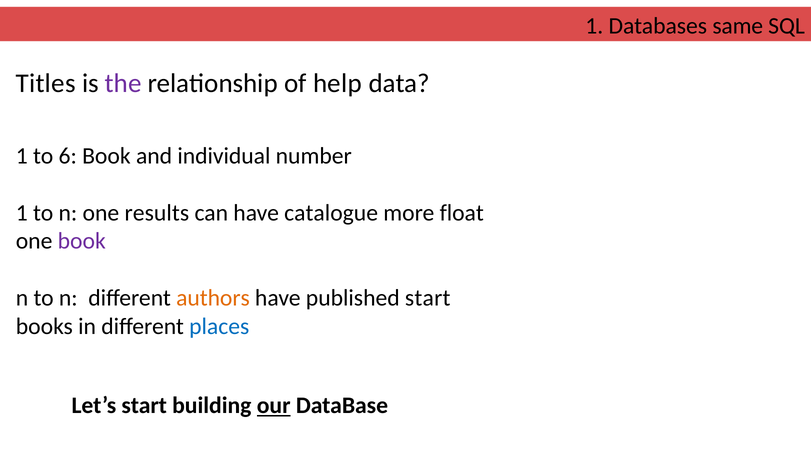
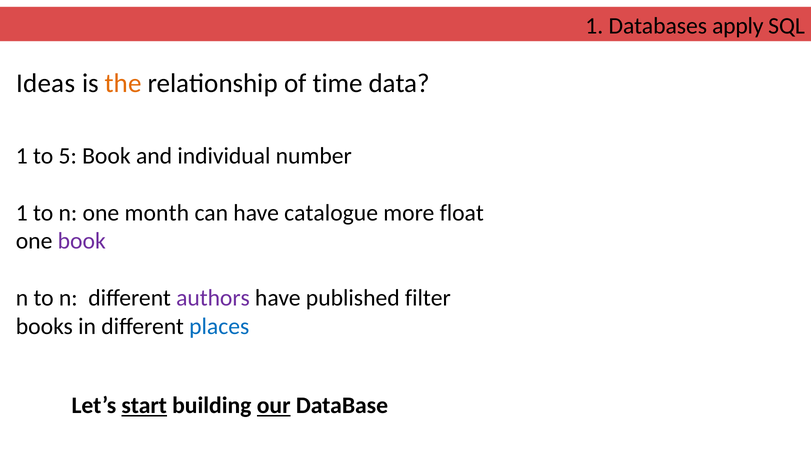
same: same -> apply (738, 26)
Titles: Titles -> Ideas (46, 83)
the colour: purple -> orange (123, 83)
help: help -> time (338, 83)
6: 6 -> 5 (68, 156)
results: results -> month (157, 213)
authors colour: orange -> purple (213, 298)
published start: start -> filter (428, 298)
start underline: none -> present (144, 406)
